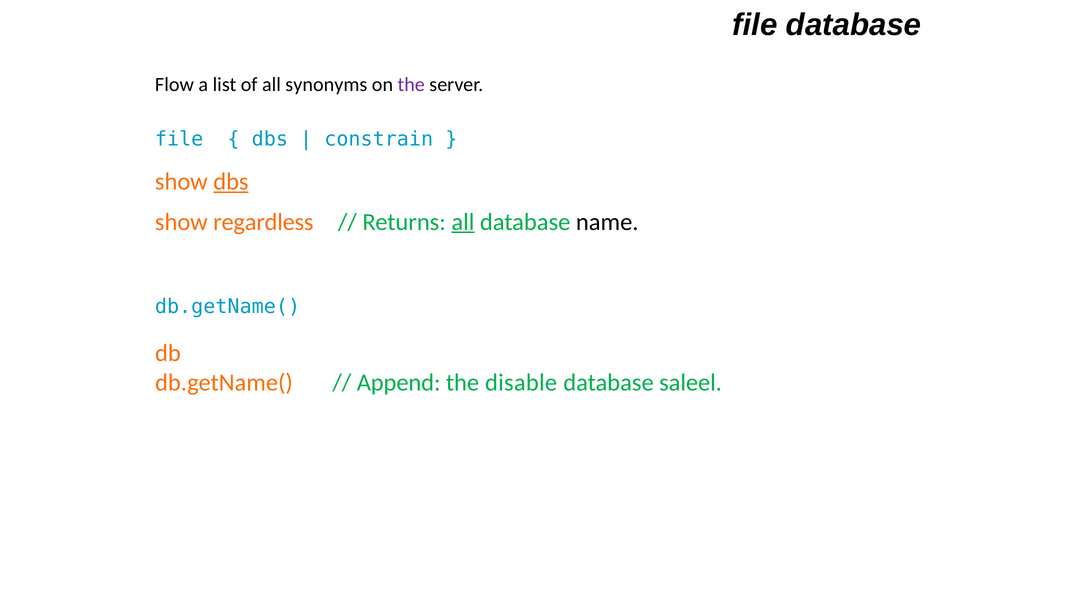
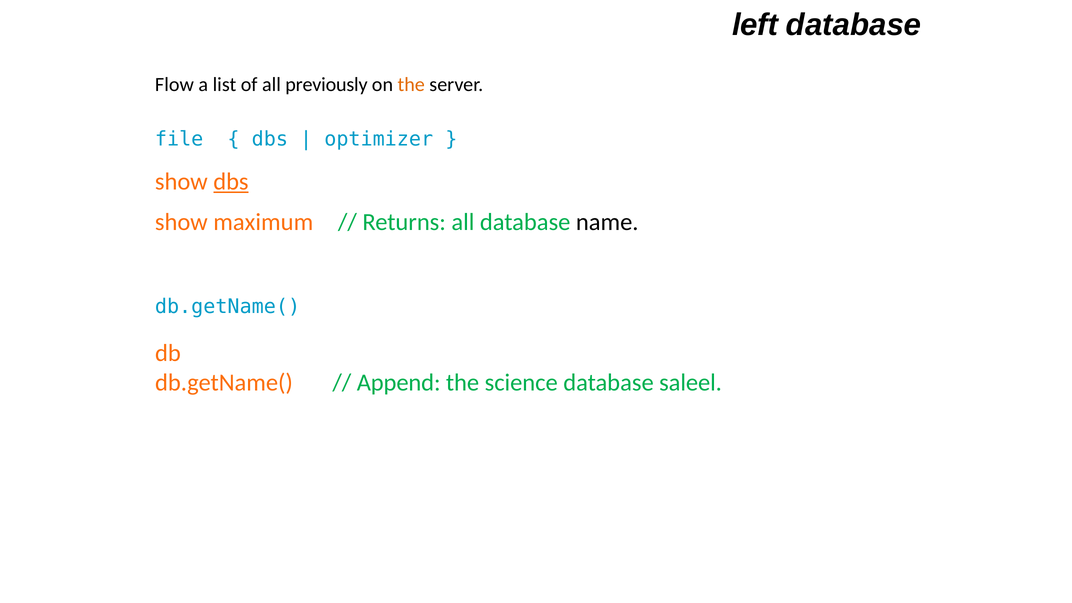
file: file -> left (755, 25)
synonyms: synonyms -> previously (326, 84)
the colour: purple -> orange (411, 84)
constrain: constrain -> optimizer (379, 139)
regardless: regardless -> maximum (263, 222)
all underline: present -> none (463, 222)
disable: disable -> science (521, 383)
